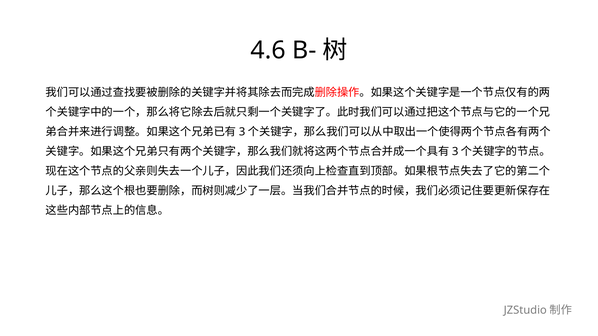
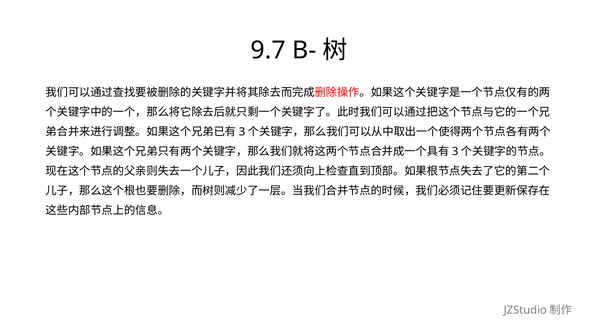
4.6: 4.6 -> 9.7 (268, 50)
